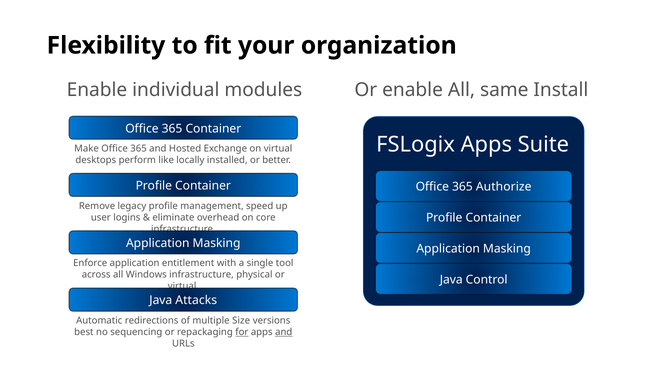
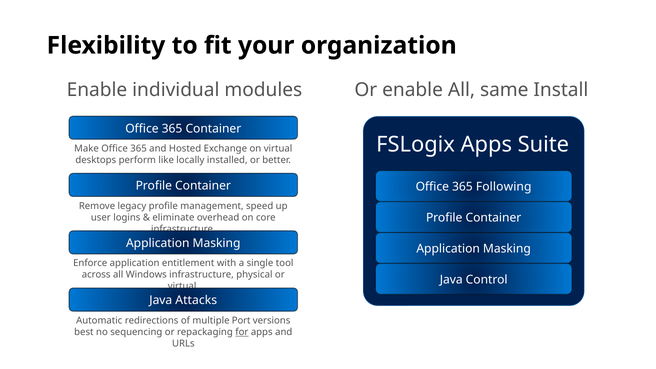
Authorize: Authorize -> Following (504, 187)
Size: Size -> Port (241, 321)
and underline: present -> none (284, 332)
